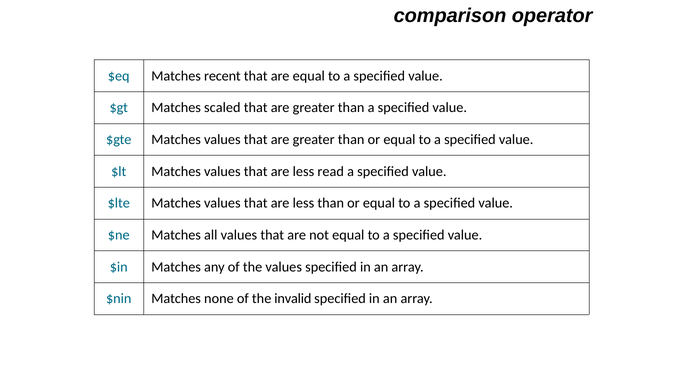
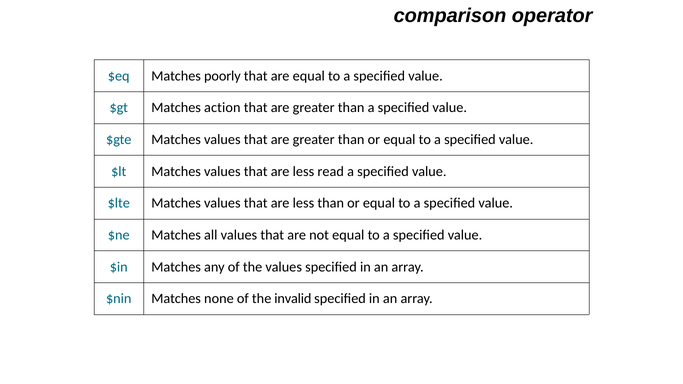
recent: recent -> poorly (222, 76)
scaled: scaled -> action (222, 108)
